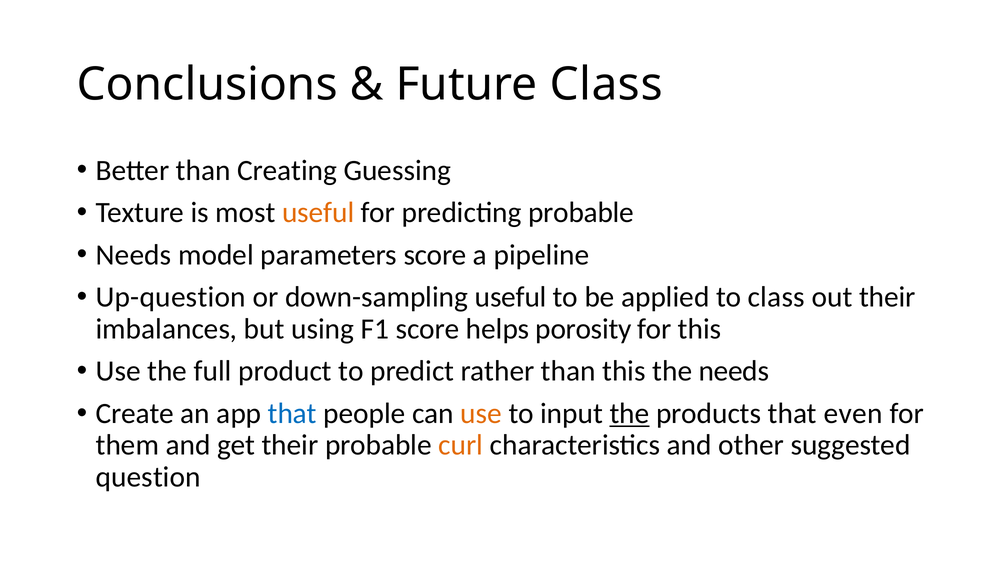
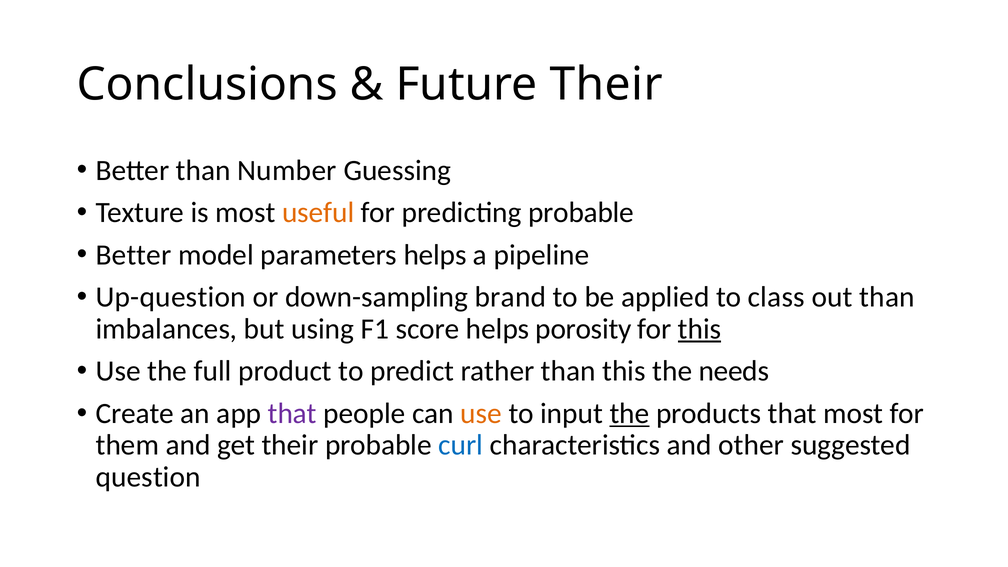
Future Class: Class -> Their (606, 85)
Creating: Creating -> Number (287, 170)
Needs: Needs -> Better (134, 255)
parameters score: score -> helps (435, 255)
down-sampling useful: useful -> brand (510, 297)
out their: their -> than (887, 297)
this underline: none -> present (700, 329)
that colour: blue -> purple (292, 414)
that even: even -> most (853, 414)
curl colour: orange -> blue (461, 445)
